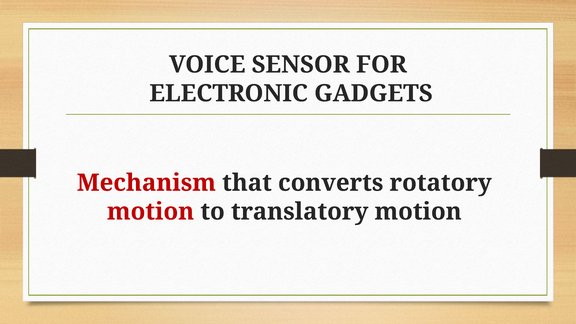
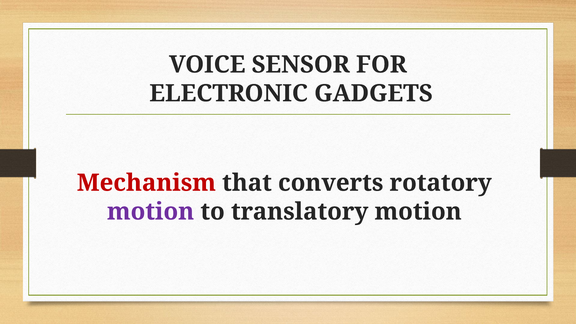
motion colour: red -> purple (151, 212)
